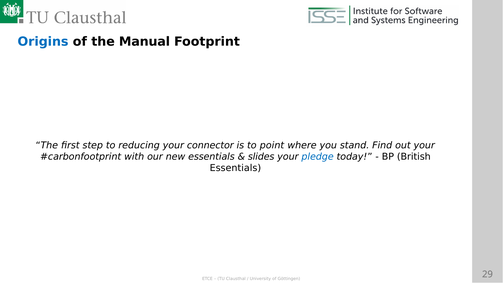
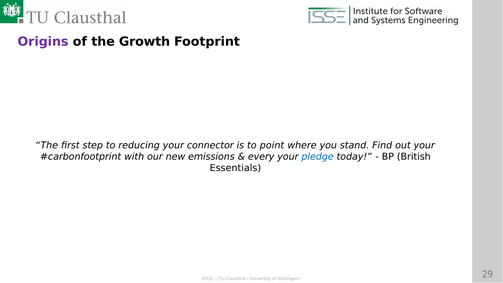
Origins colour: blue -> purple (43, 42)
Manual: Manual -> Growth (145, 42)
new essentials: essentials -> emissions (211, 157)
slides: slides -> every (261, 157)
